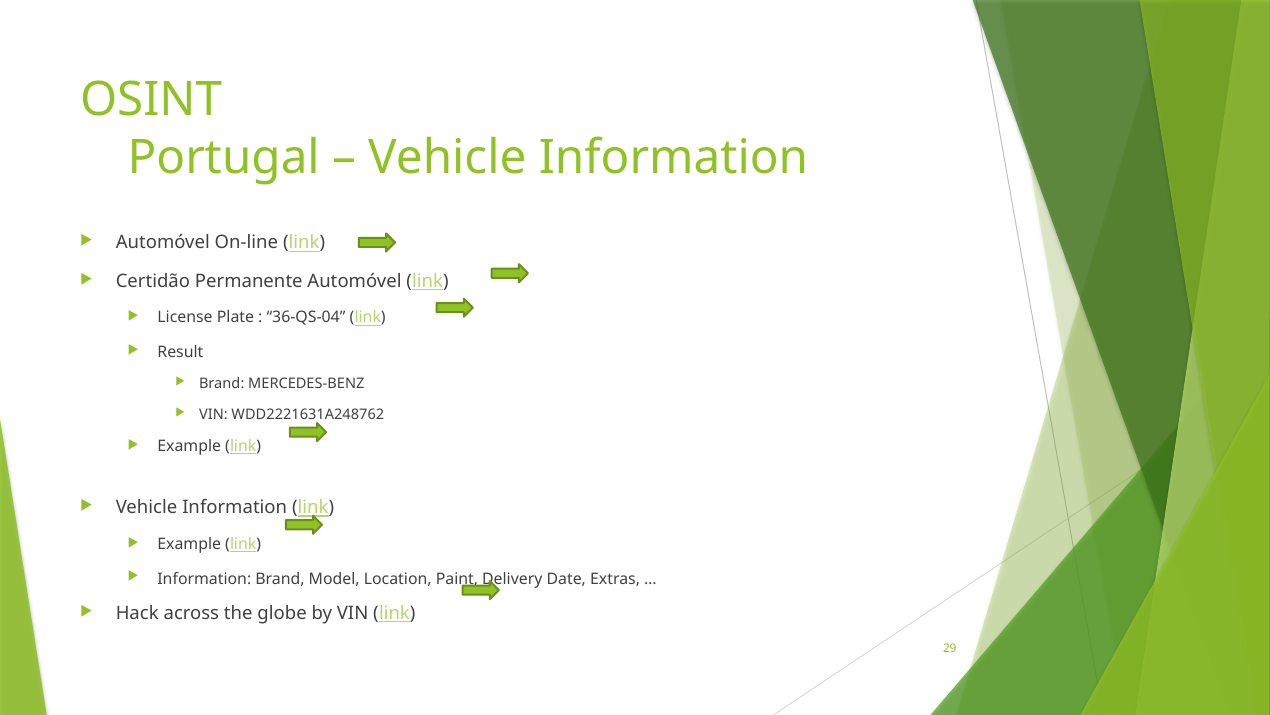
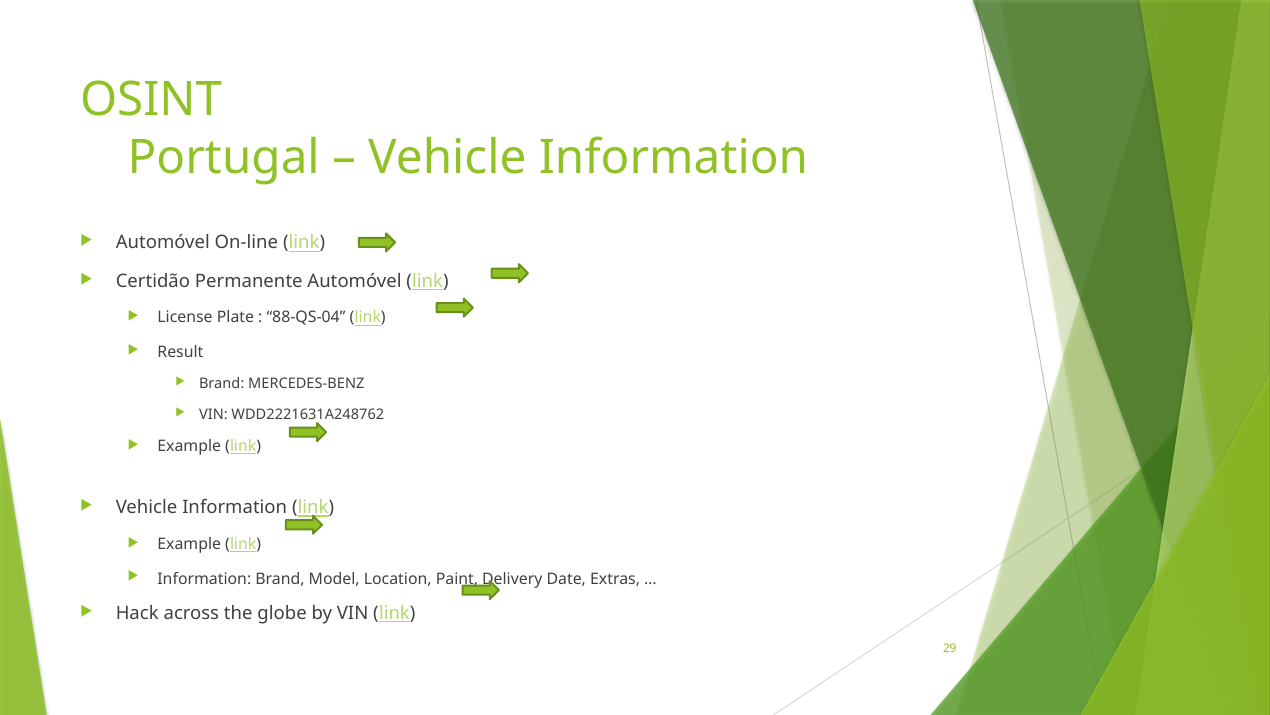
36-QS-04: 36-QS-04 -> 88-QS-04 (306, 317)
